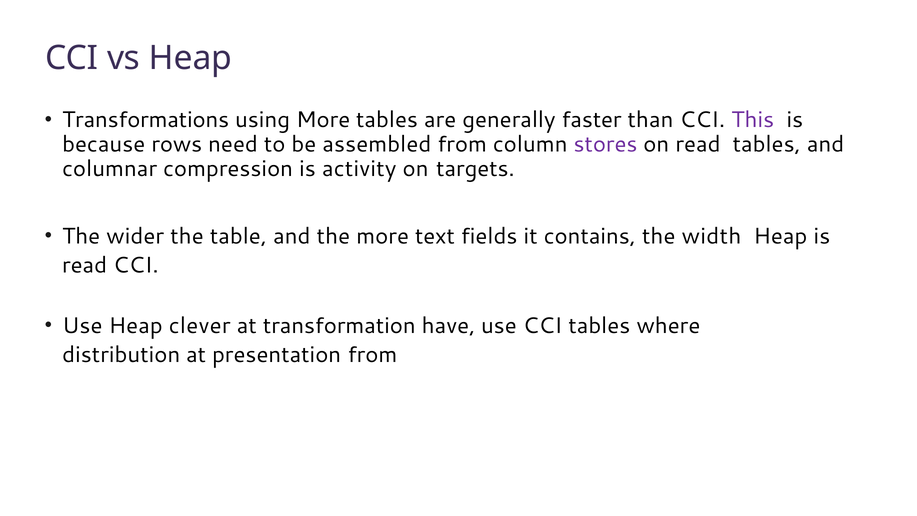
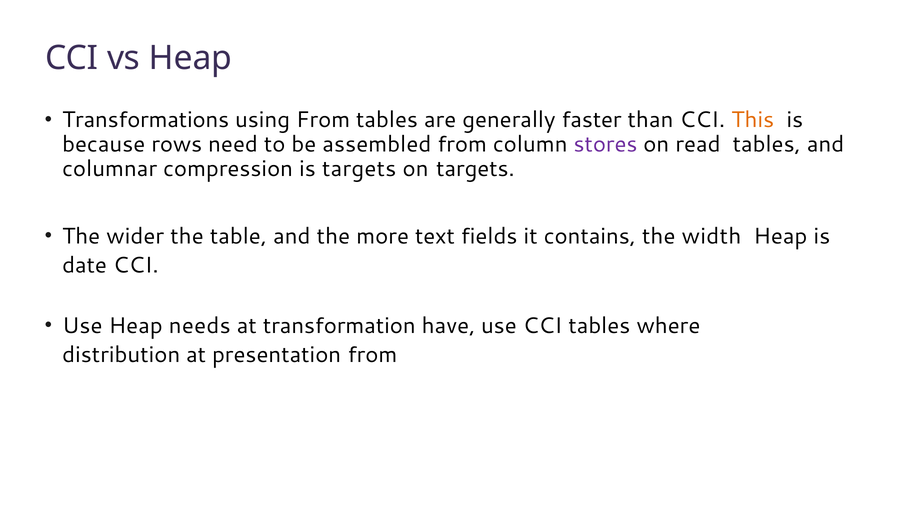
using More: More -> From (323, 120)
This colour: purple -> orange (753, 120)
is activity: activity -> targets (359, 169)
read: read -> date (85, 265)
clever: clever -> needs (200, 326)
